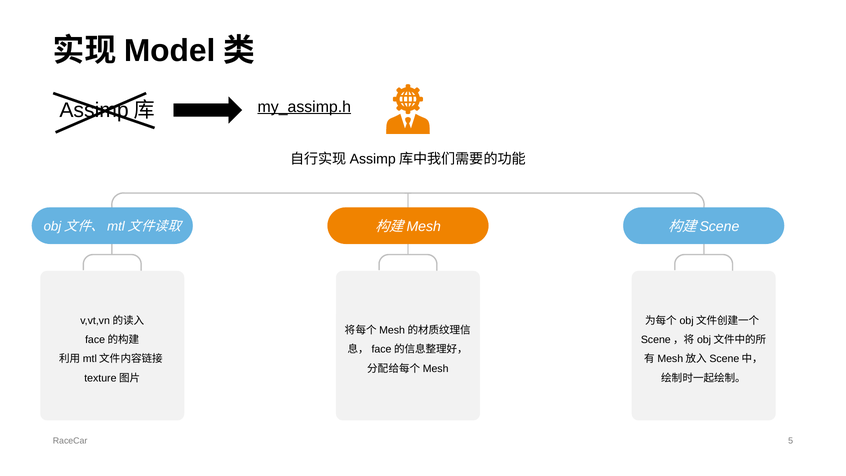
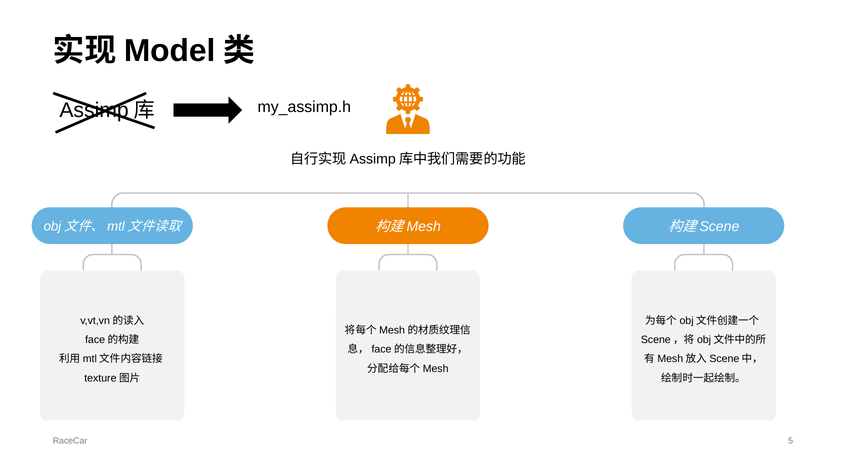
my_assimp.h underline: present -> none (304, 107)
